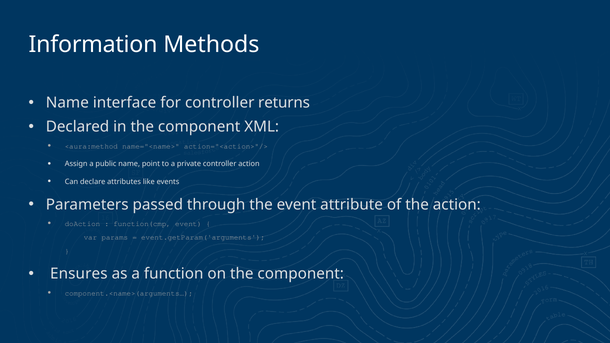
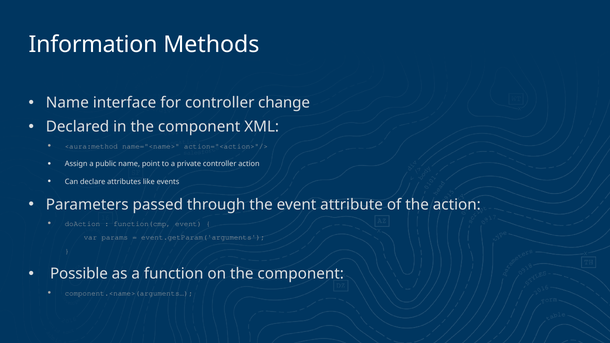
returns: returns -> change (284, 103)
Ensures: Ensures -> Possible (79, 274)
